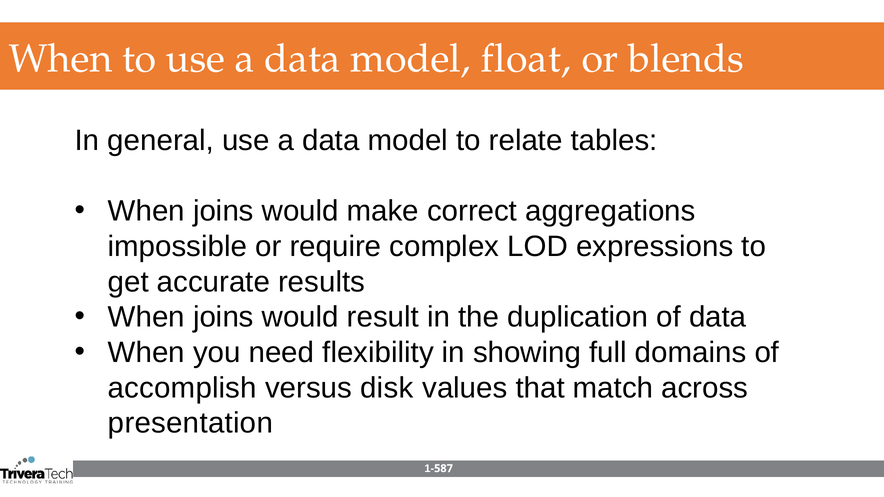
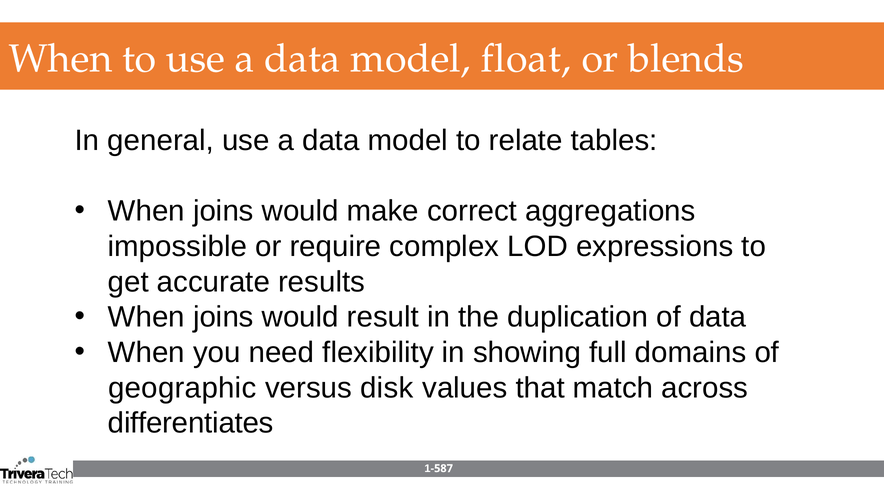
accomplish: accomplish -> geographic (182, 388)
presentation: presentation -> differentiates (191, 424)
